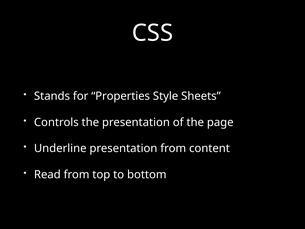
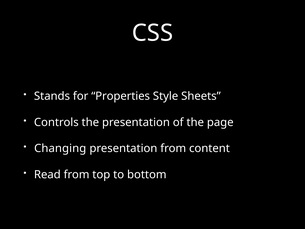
Underline: Underline -> Changing (60, 148)
